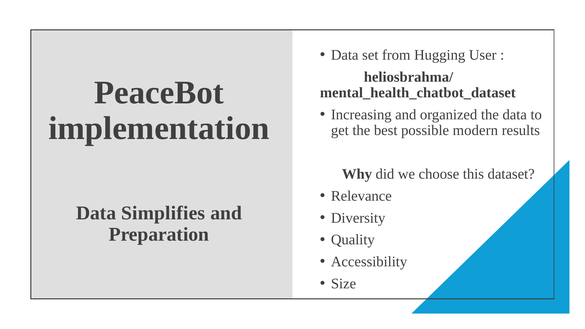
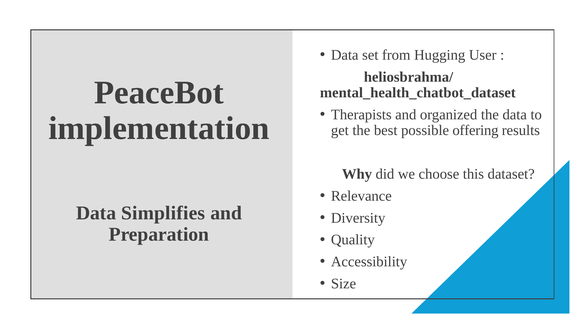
Increasing: Increasing -> Therapists (361, 115)
modern: modern -> offering (475, 130)
